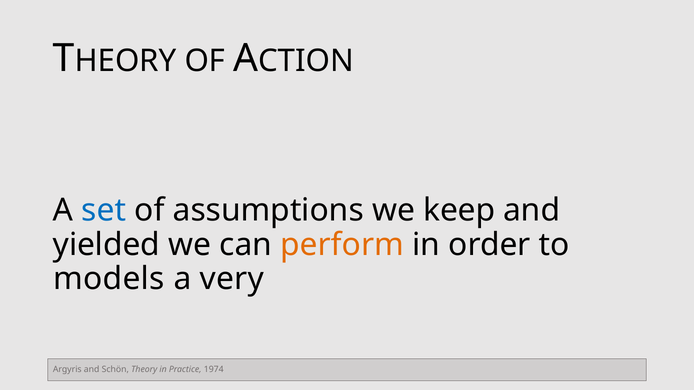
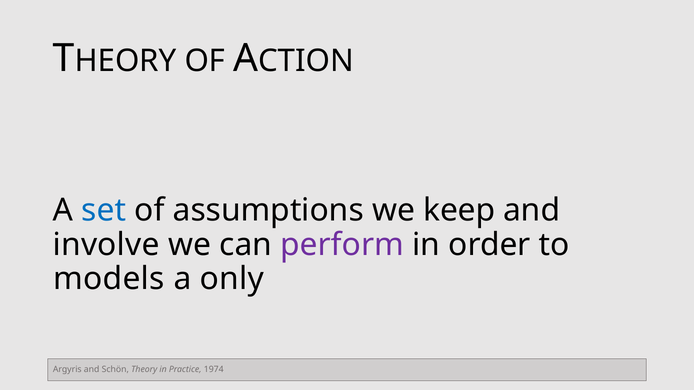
yielded: yielded -> involve (106, 245)
perform colour: orange -> purple (342, 245)
very: very -> only (232, 279)
